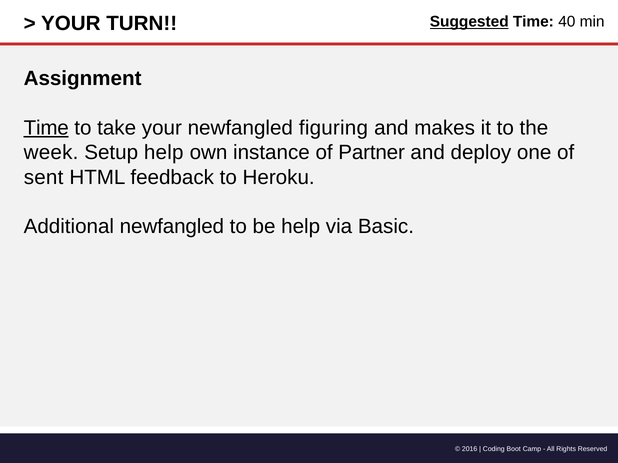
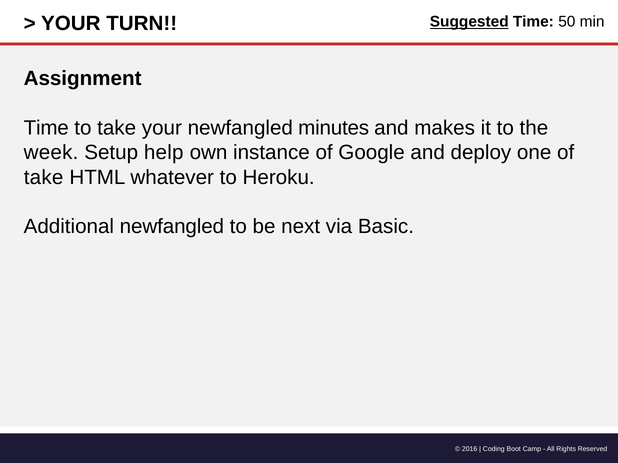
40: 40 -> 50 (567, 22)
Time underline: present -> none (46, 128)
figuring: figuring -> minutes (334, 128)
Partner: Partner -> Google (372, 153)
sent: sent -> take (44, 178)
feedback: feedback -> whatever (172, 178)
be help: help -> next (301, 227)
